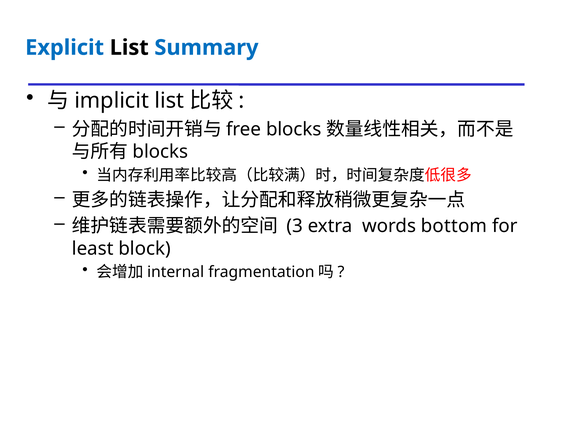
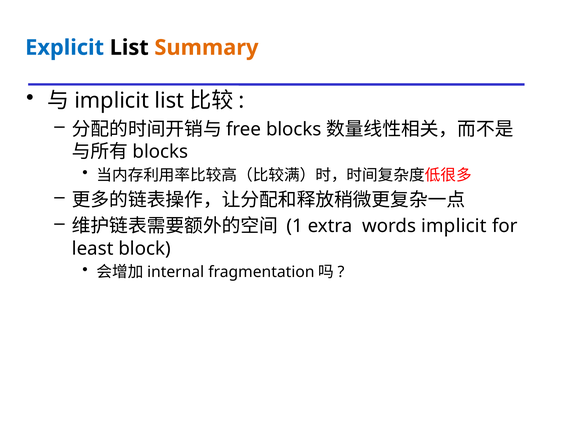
Summary colour: blue -> orange (206, 48)
3: 3 -> 1 (295, 226)
words bottom: bottom -> implicit (454, 226)
